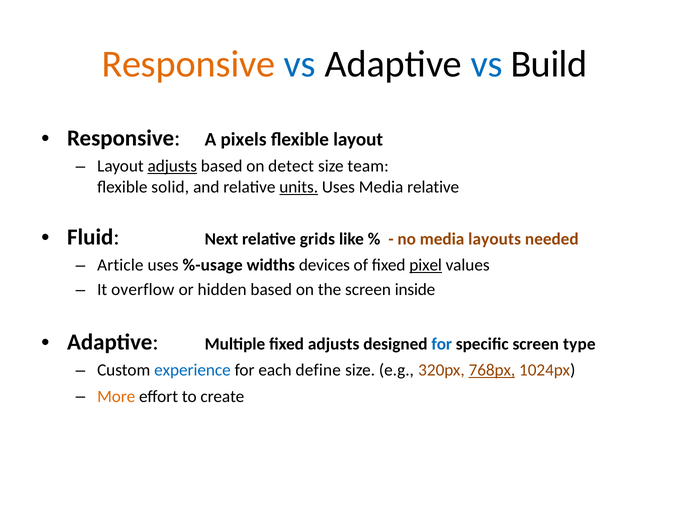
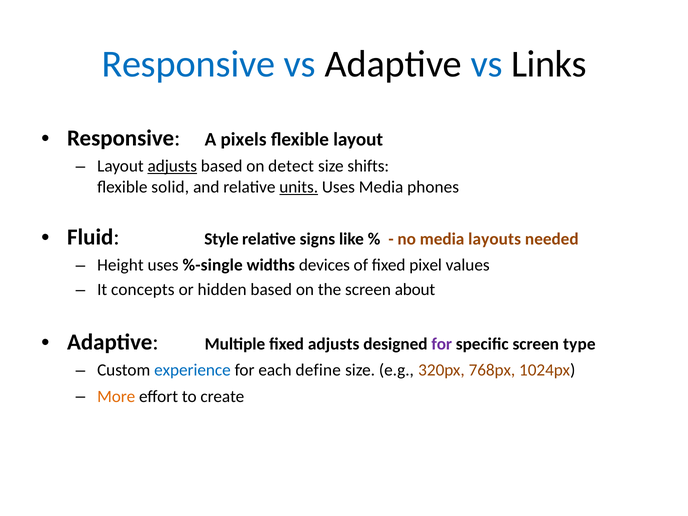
Responsive colour: orange -> blue (188, 64)
Build: Build -> Links (549, 64)
team: team -> shifts (368, 166)
Media relative: relative -> phones (433, 187)
Next: Next -> Style (222, 239)
grids: grids -> signs (317, 239)
Article: Article -> Height (120, 265)
%-usage: %-usage -> %-single (213, 265)
pixel underline: present -> none (426, 265)
overflow: overflow -> concepts (143, 290)
inside: inside -> about (415, 290)
for colour: blue -> purple (442, 344)
768px underline: present -> none (492, 370)
